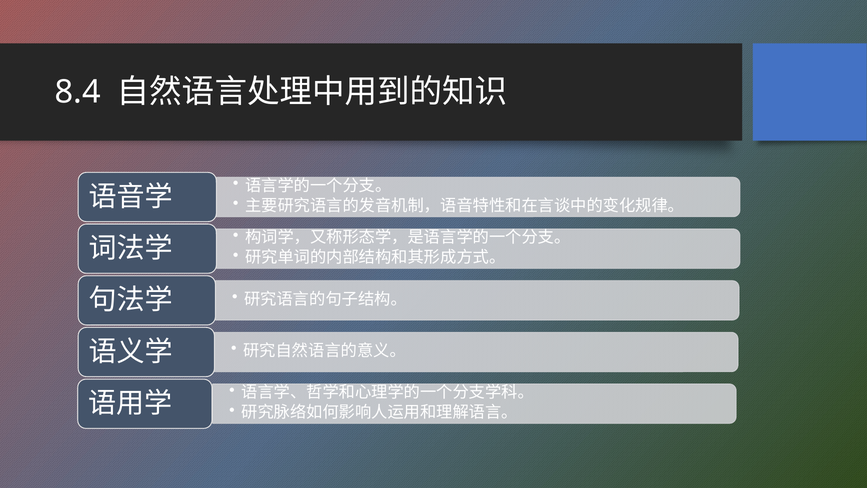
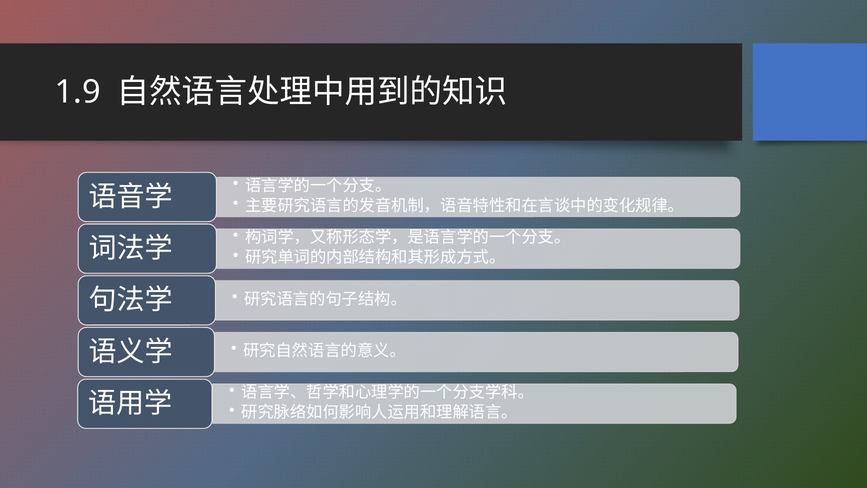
8.4: 8.4 -> 1.9 (78, 92)
